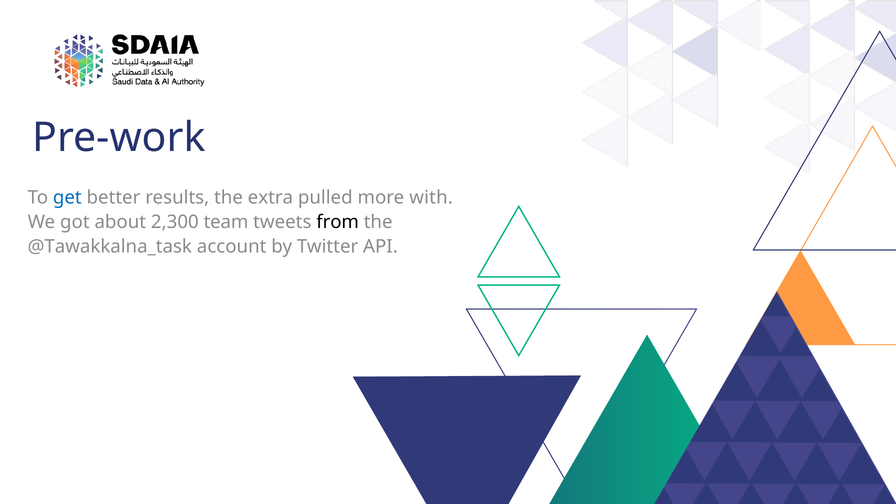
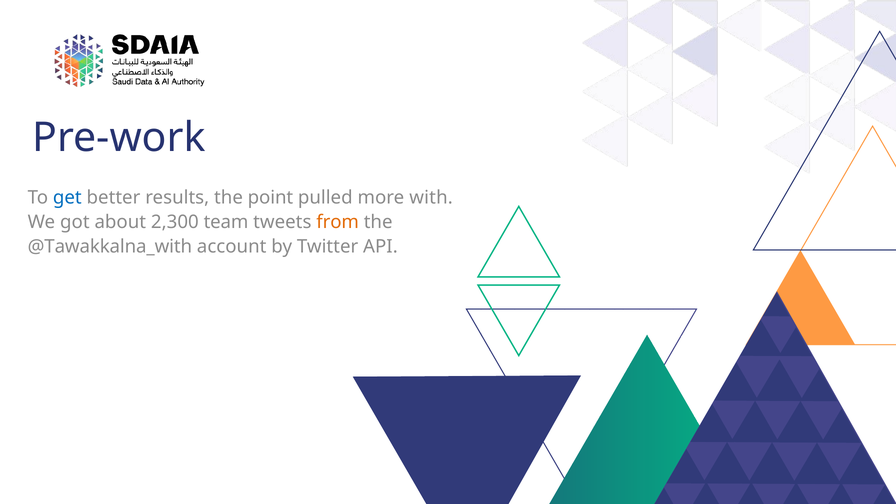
extra: extra -> point (270, 197)
from colour: black -> orange (338, 222)
@Tawakkalna_task: @Tawakkalna_task -> @Tawakkalna_with (110, 247)
